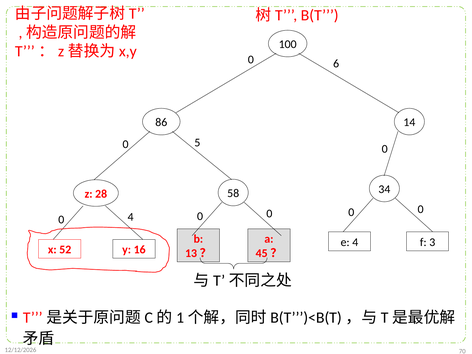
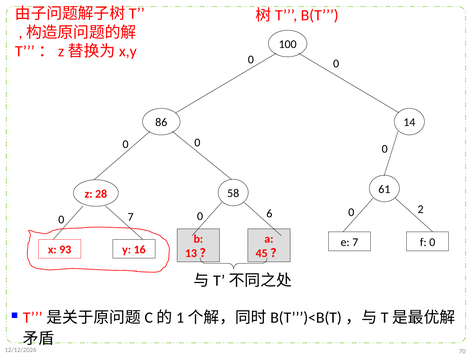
6: 6 -> 0 (336, 64)
5: 5 -> 0 (197, 143)
34: 34 -> 61 (384, 189)
0: 0 -> 2 (421, 209)
0: 0 -> 6 (269, 213)
0 4: 4 -> 7 (131, 217)
e 4: 4 -> 7 (355, 242)
f 3: 3 -> 0 (432, 242)
52: 52 -> 93 (65, 250)
